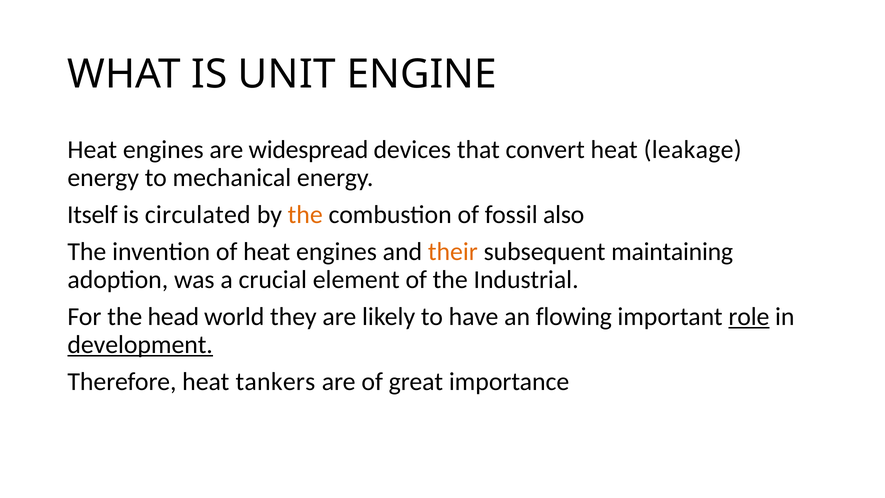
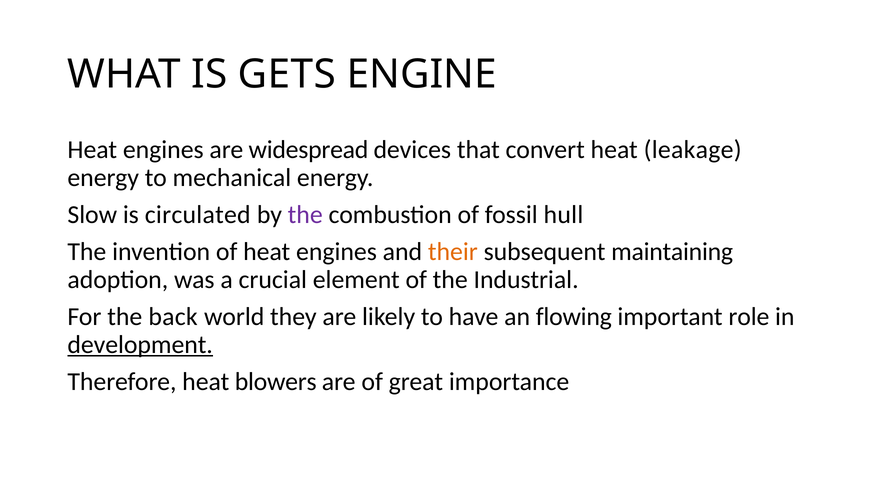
UNIT: UNIT -> GETS (287, 74)
Itself: Itself -> Slow (92, 215)
the colour: orange -> purple (305, 215)
also: also -> hull (563, 215)
head: head -> back (173, 317)
role underline: present -> none (749, 317)
tankers: tankers -> blowers (276, 382)
